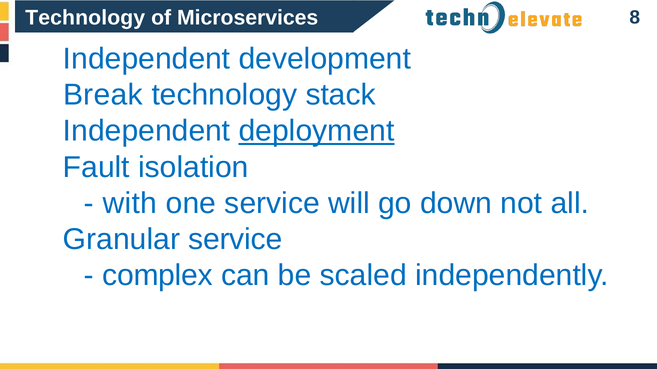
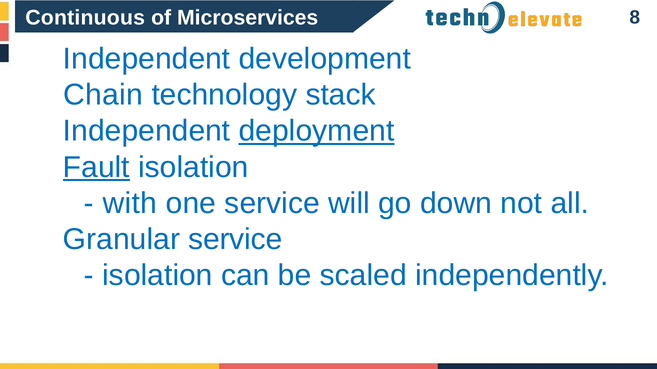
Technology: Technology -> Continuous (85, 18)
Break: Break -> Chain (103, 95)
Fault underline: none -> present (96, 167)
complex: complex -> isolation (158, 276)
